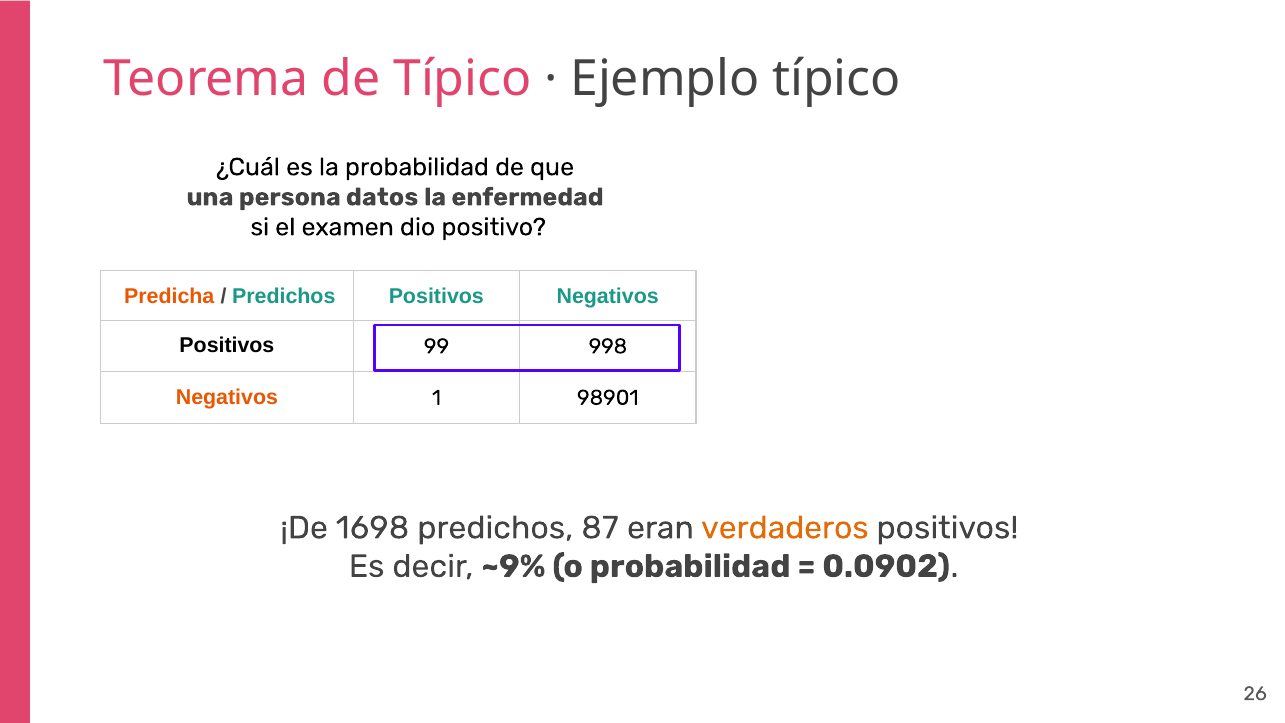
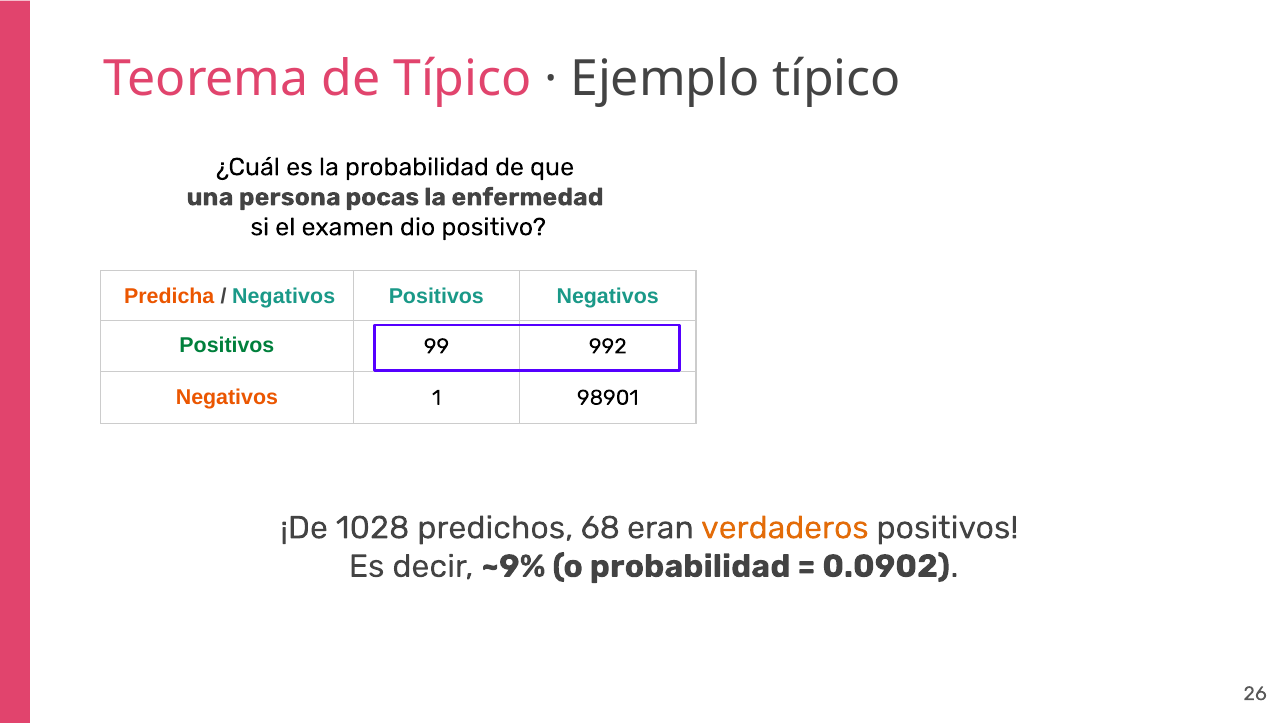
datos: datos -> pocas (382, 197)
Predichos: Predichos -> Negativos (284, 296)
Positivos colour: black -> green (227, 346)
998: 998 -> 992 (608, 346)
1698: 1698 -> 1028 (373, 528)
87: 87 -> 68 (600, 528)
